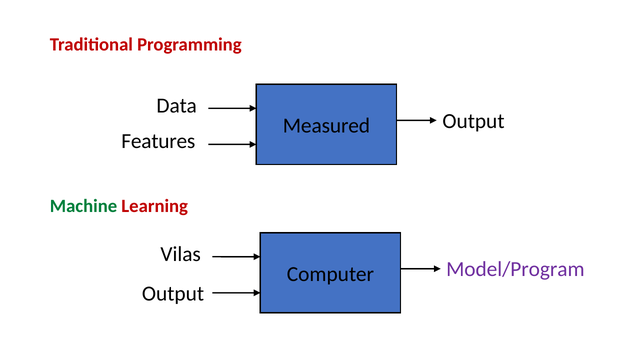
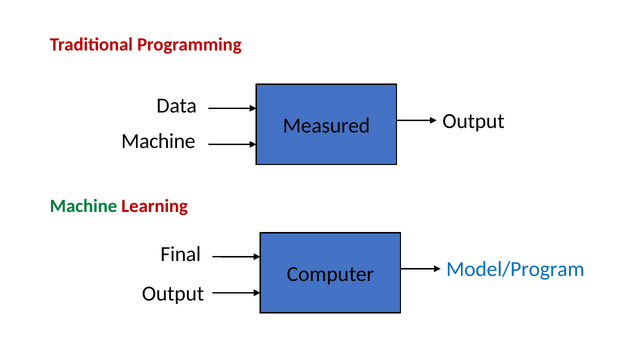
Features: Features -> Machine (158, 141)
Vilas: Vilas -> Final (181, 254)
Model/Program colour: purple -> blue (515, 269)
